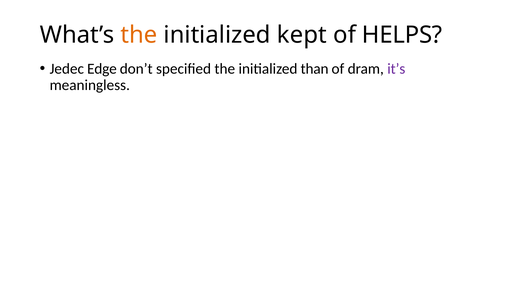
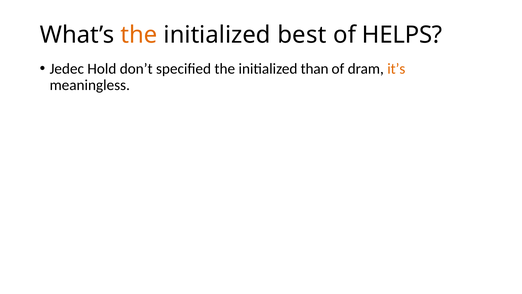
kept: kept -> best (302, 35)
Edge: Edge -> Hold (102, 69)
it’s colour: purple -> orange (396, 69)
